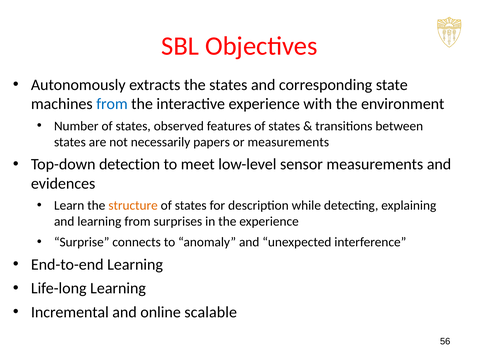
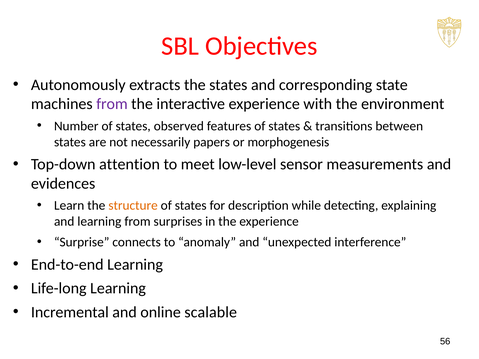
from colour: blue -> purple (112, 104)
or measurements: measurements -> morphogenesis (288, 142)
detection: detection -> attention (130, 164)
